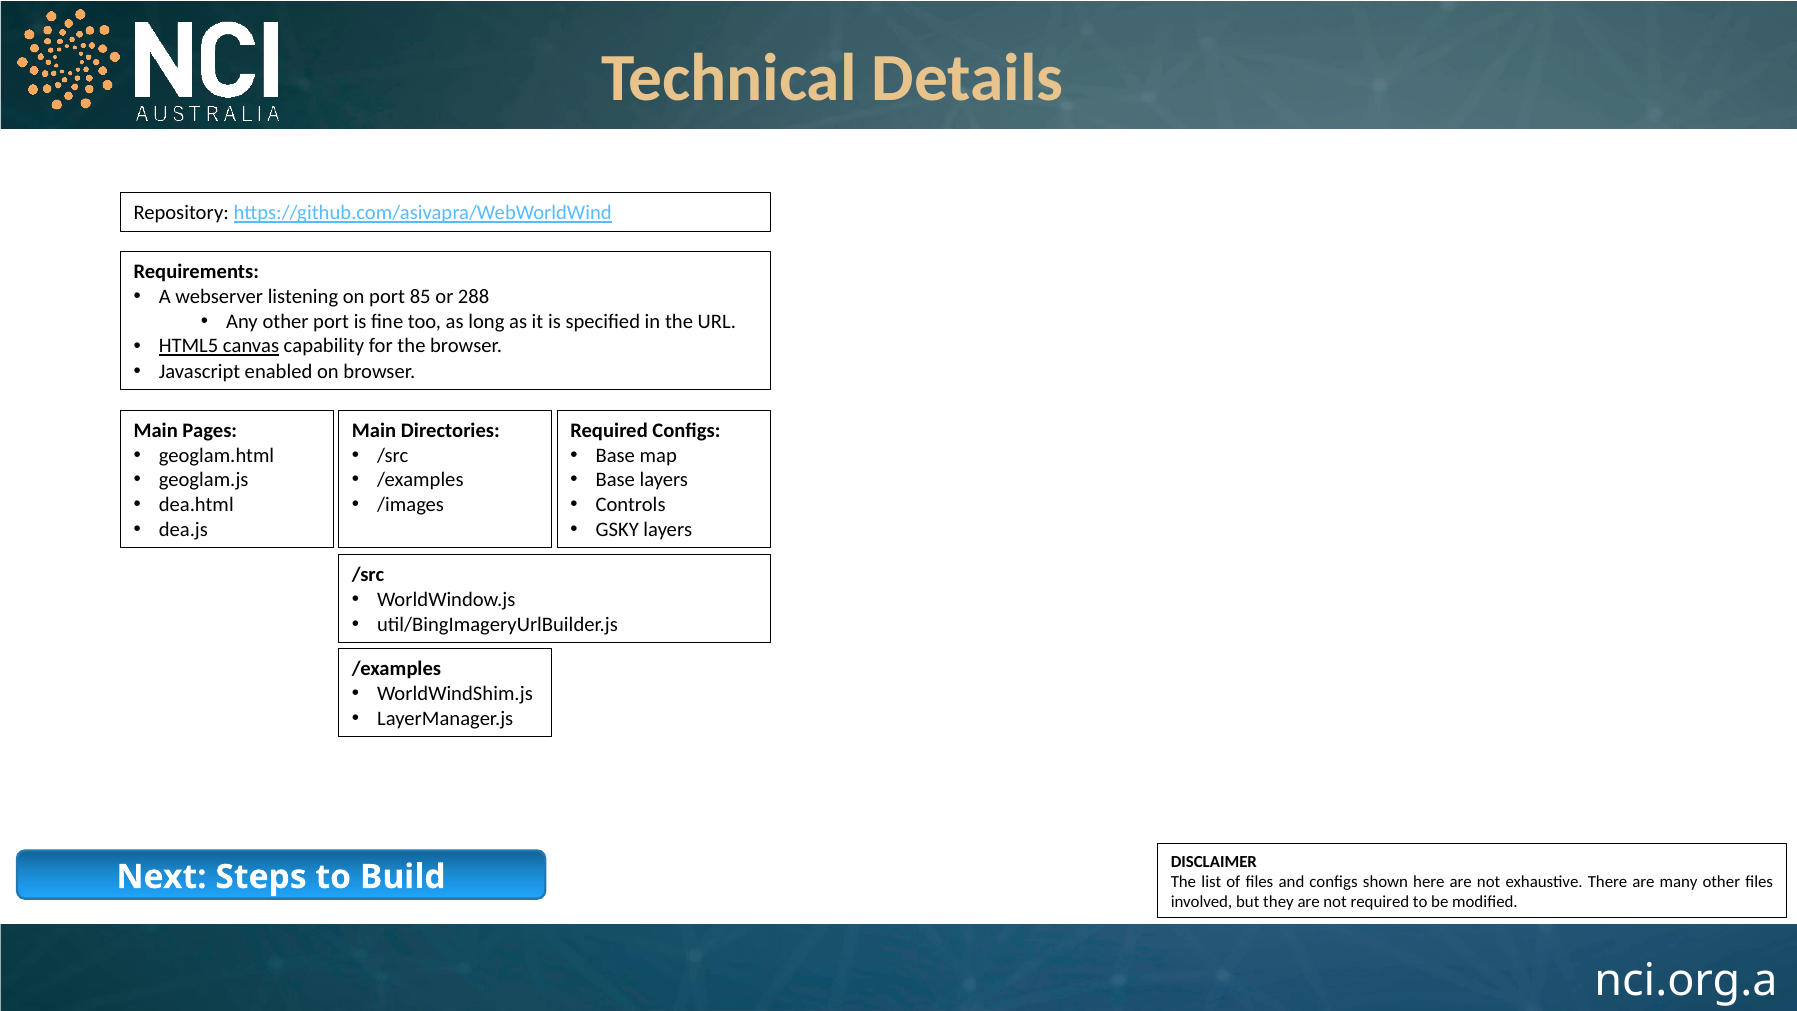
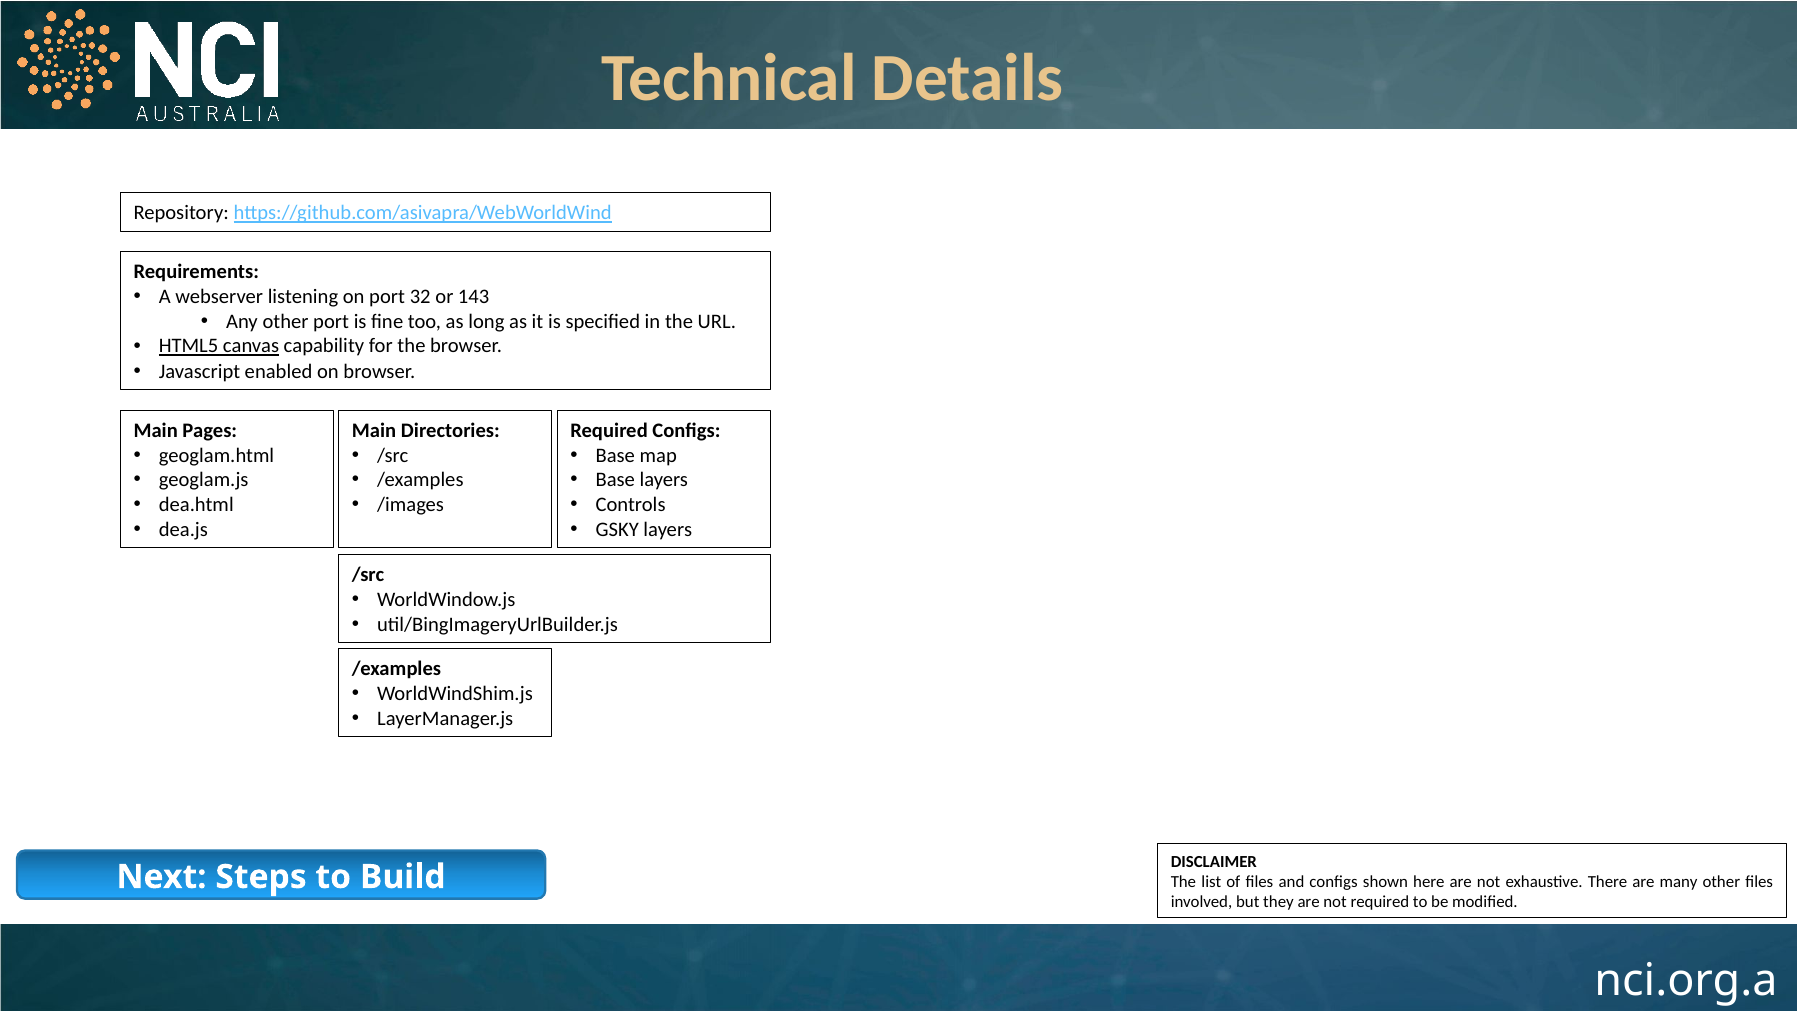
85: 85 -> 32 (420, 297)
288: 288 -> 143 (474, 297)
